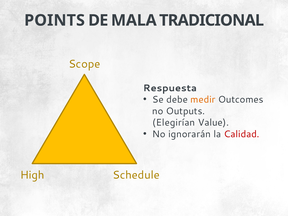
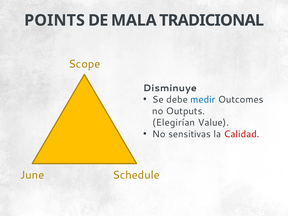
Respuesta: Respuesta -> Disminuye (170, 88)
medir colour: orange -> blue (203, 100)
ignorarán: ignorarán -> sensitivas (190, 134)
High: High -> June (32, 175)
